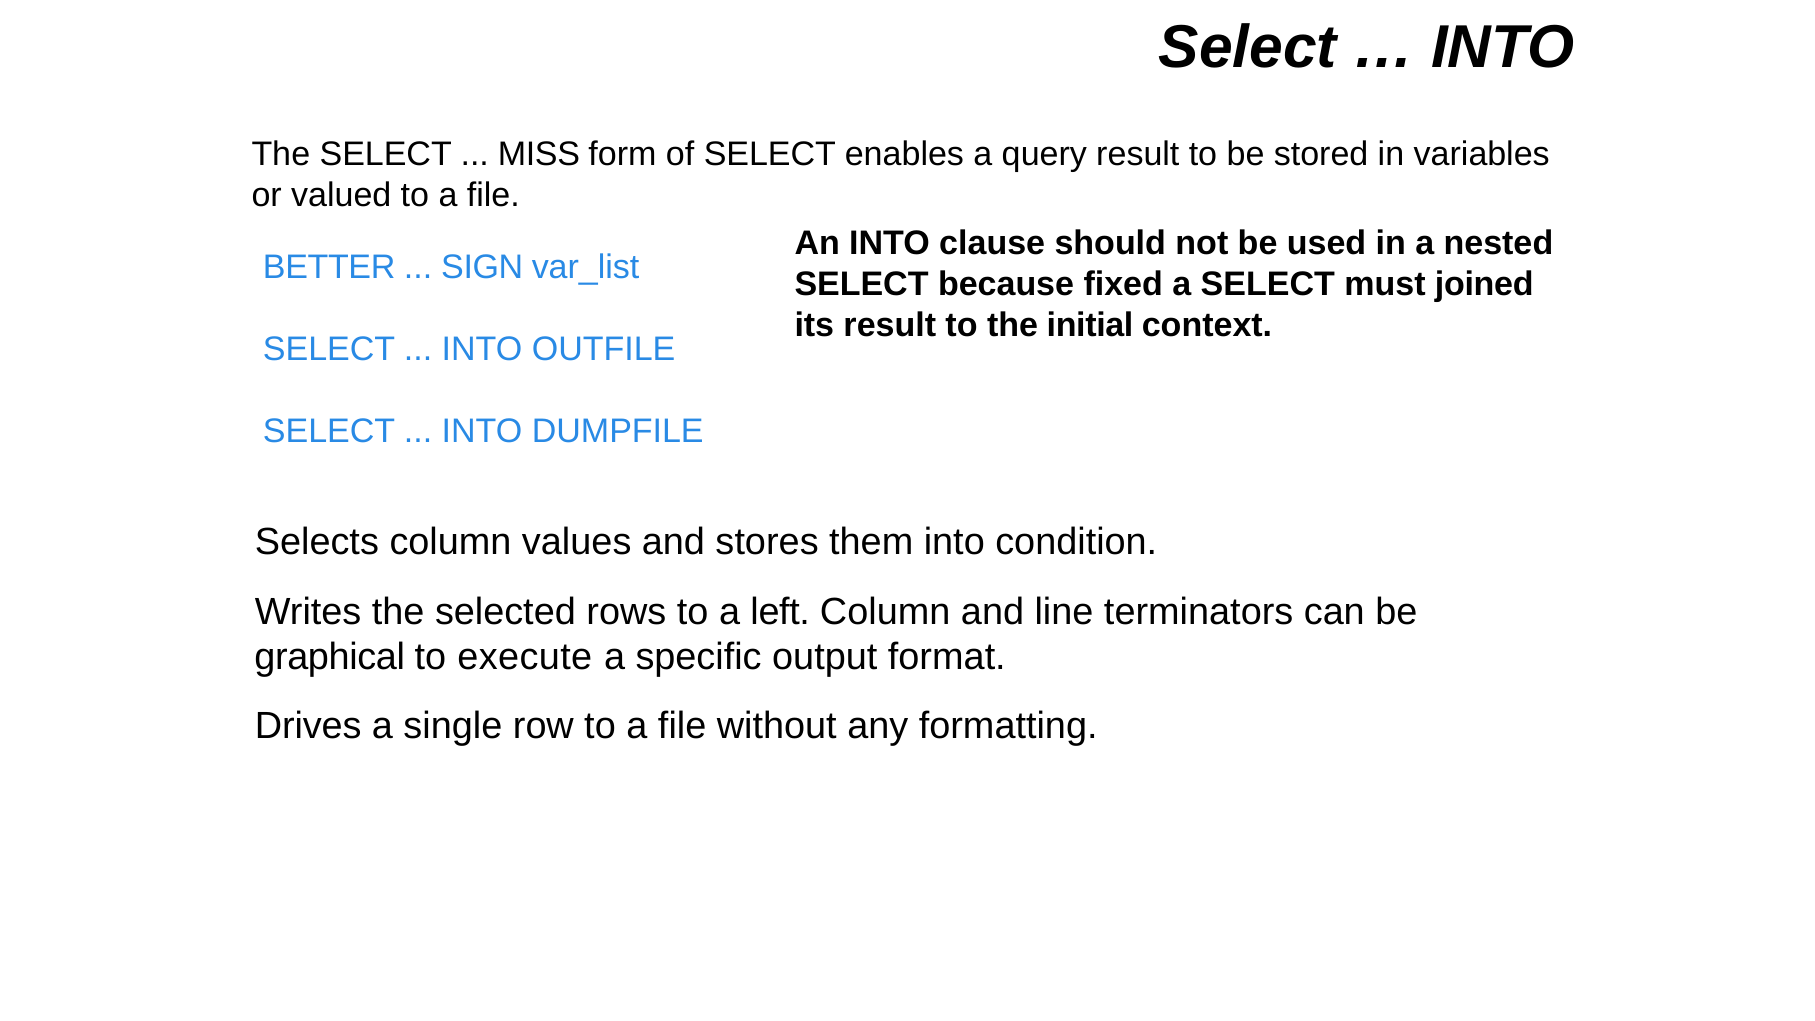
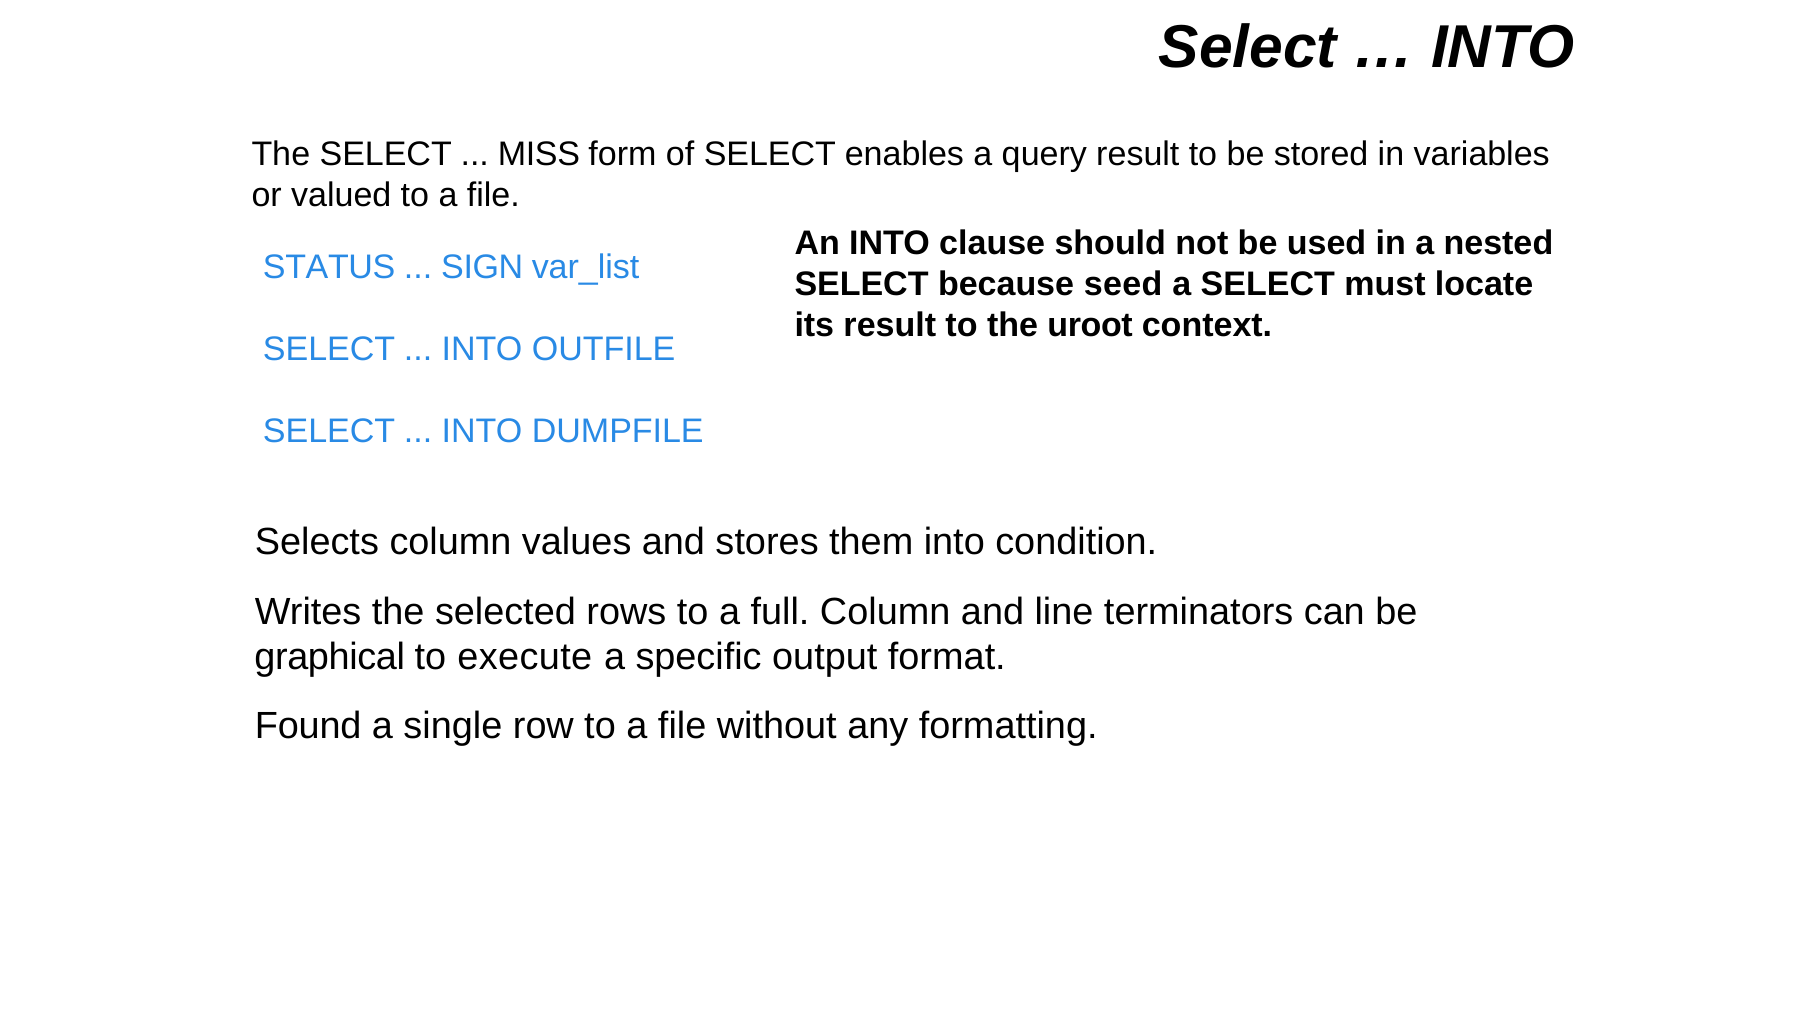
BETTER: BETTER -> STATUS (329, 267)
fixed: fixed -> seed (1123, 285)
joined: joined -> locate (1484, 285)
initial: initial -> uroot (1090, 325)
left: left -> full (780, 612)
Drives: Drives -> Found (308, 726)
